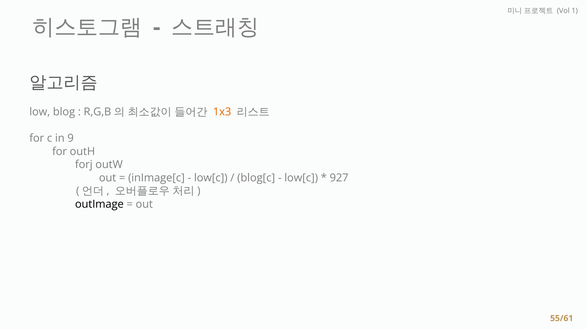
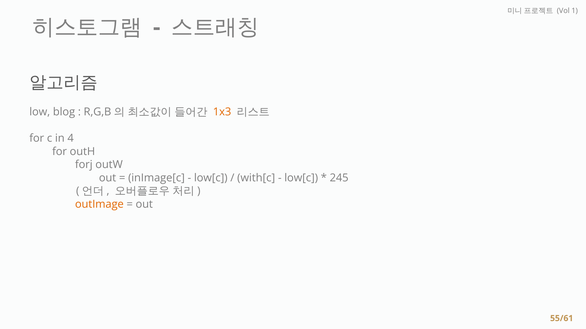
9: 9 -> 4 (71, 139)
blog[c: blog[c -> with[c (256, 178)
927: 927 -> 245 (339, 178)
outImage colour: black -> orange (99, 204)
